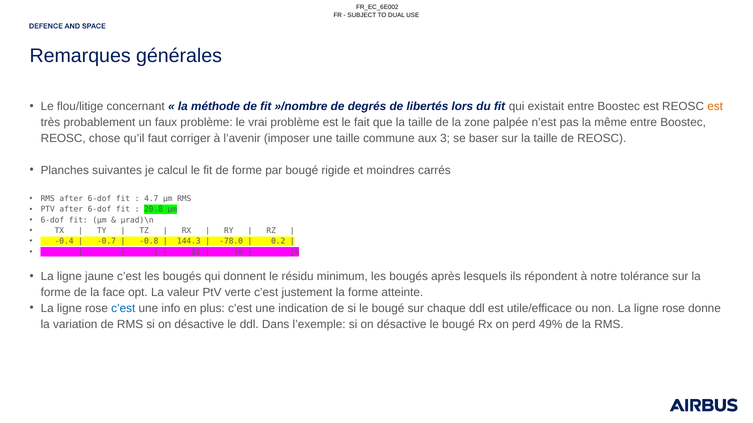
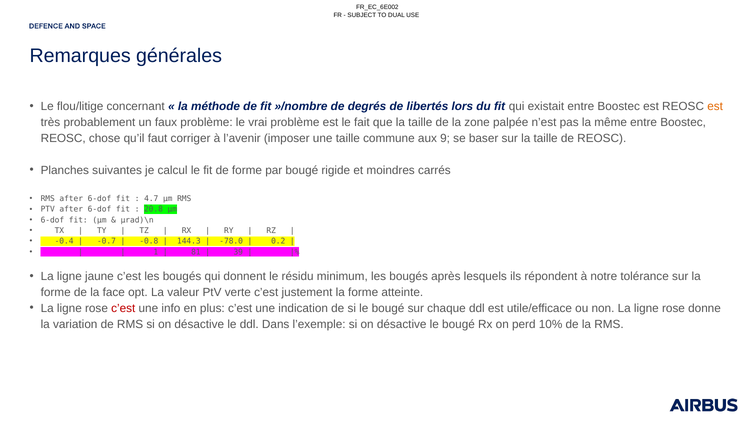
3: 3 -> 9 (445, 138)
c’est colour: blue -> red (123, 309)
49%: 49% -> 10% (551, 325)
